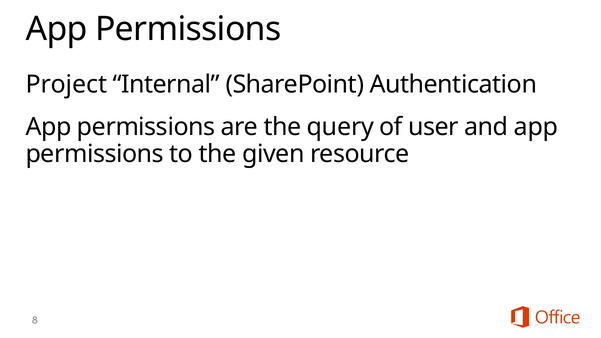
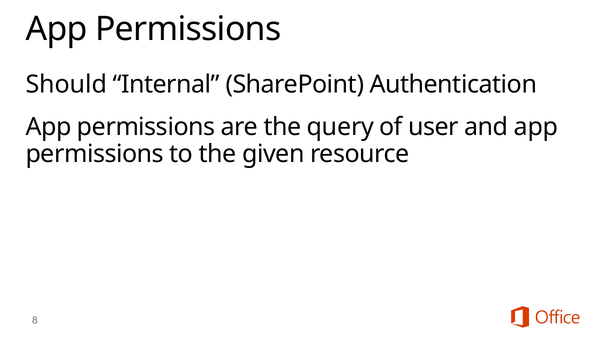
Project: Project -> Should (66, 85)
